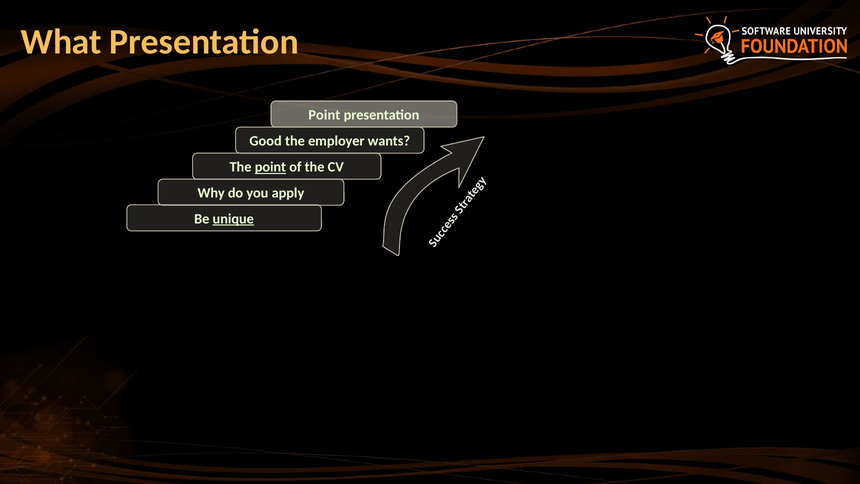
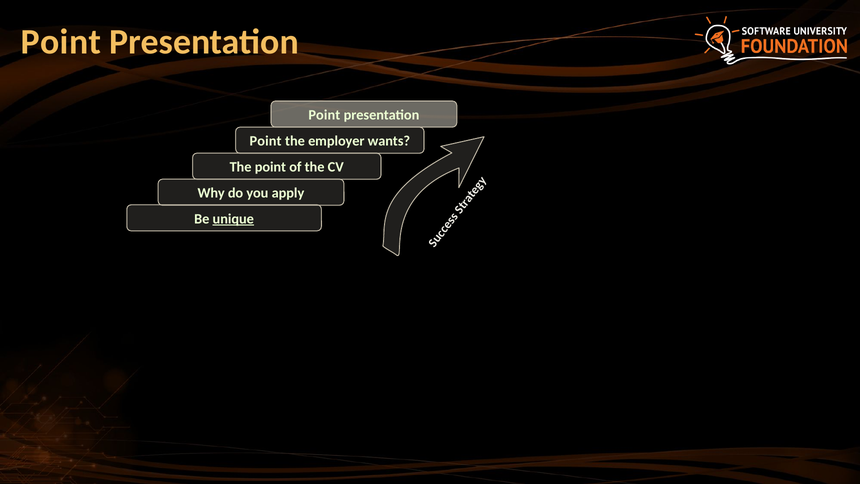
What: What -> Point (61, 42)
Good: Good -> Point (266, 141)
point underline: present -> none (270, 167)
